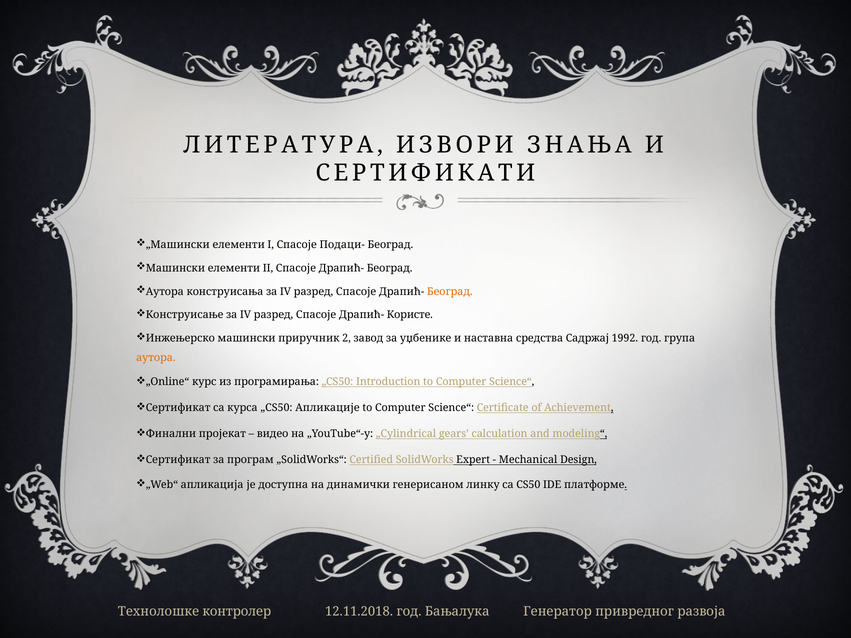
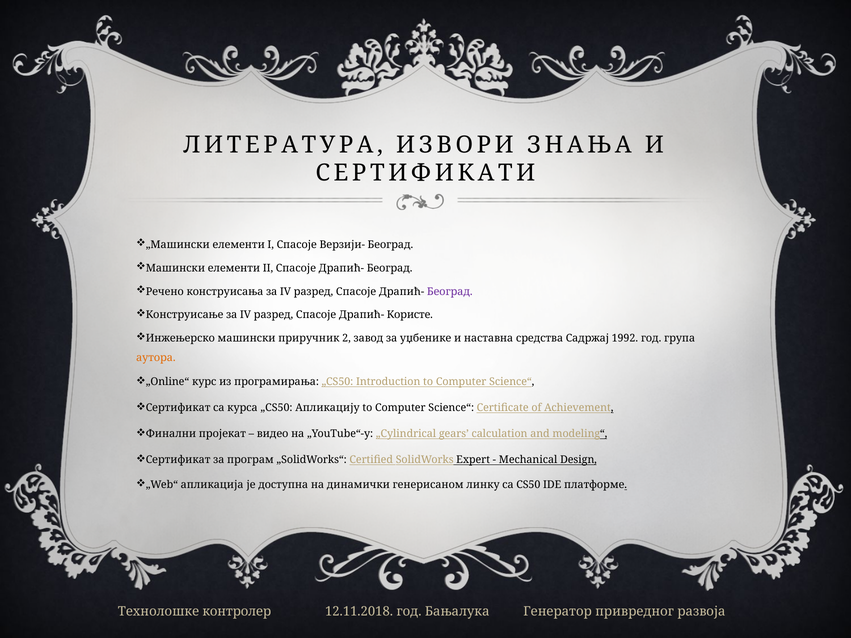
Подаци-: Подаци- -> Верзији- (342, 245)
Аутора: Аутора -> Речено (165, 292)
Београд colour: orange -> purple (450, 292)
Апликације: Апликације -> Апликацију (327, 408)
